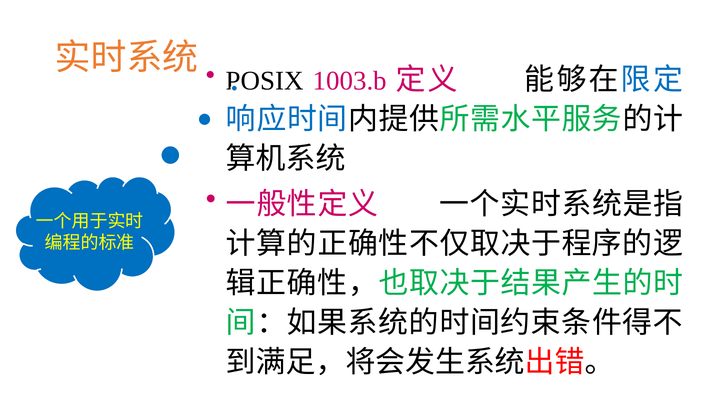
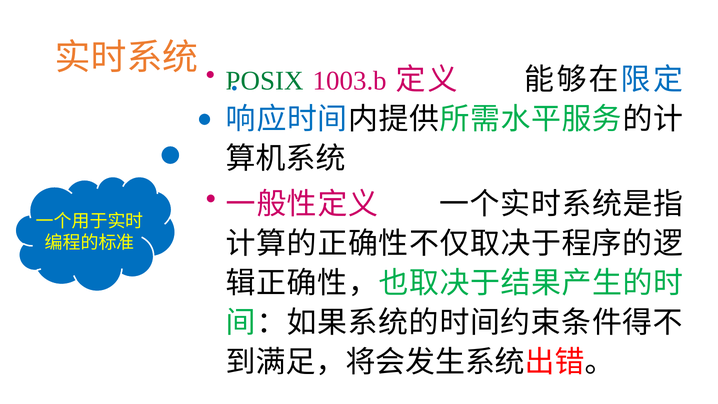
POSIX colour: black -> green (265, 81)
